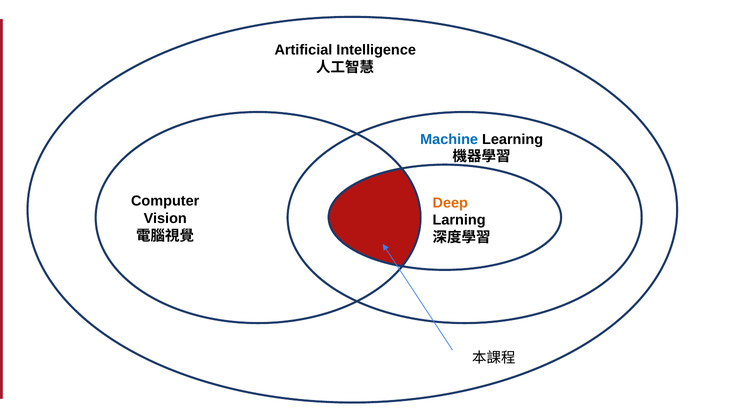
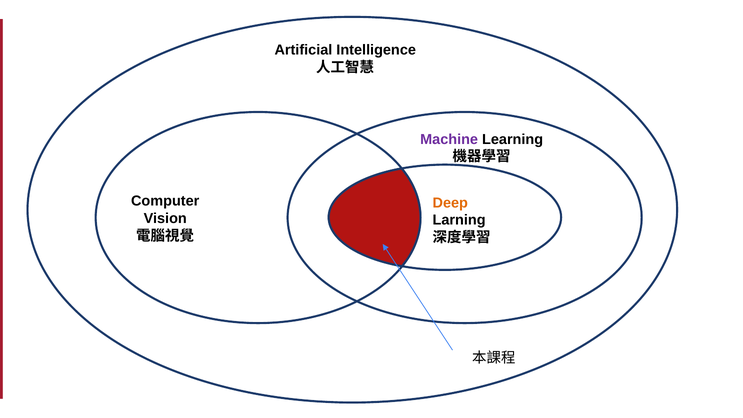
Machine colour: blue -> purple (449, 139)
